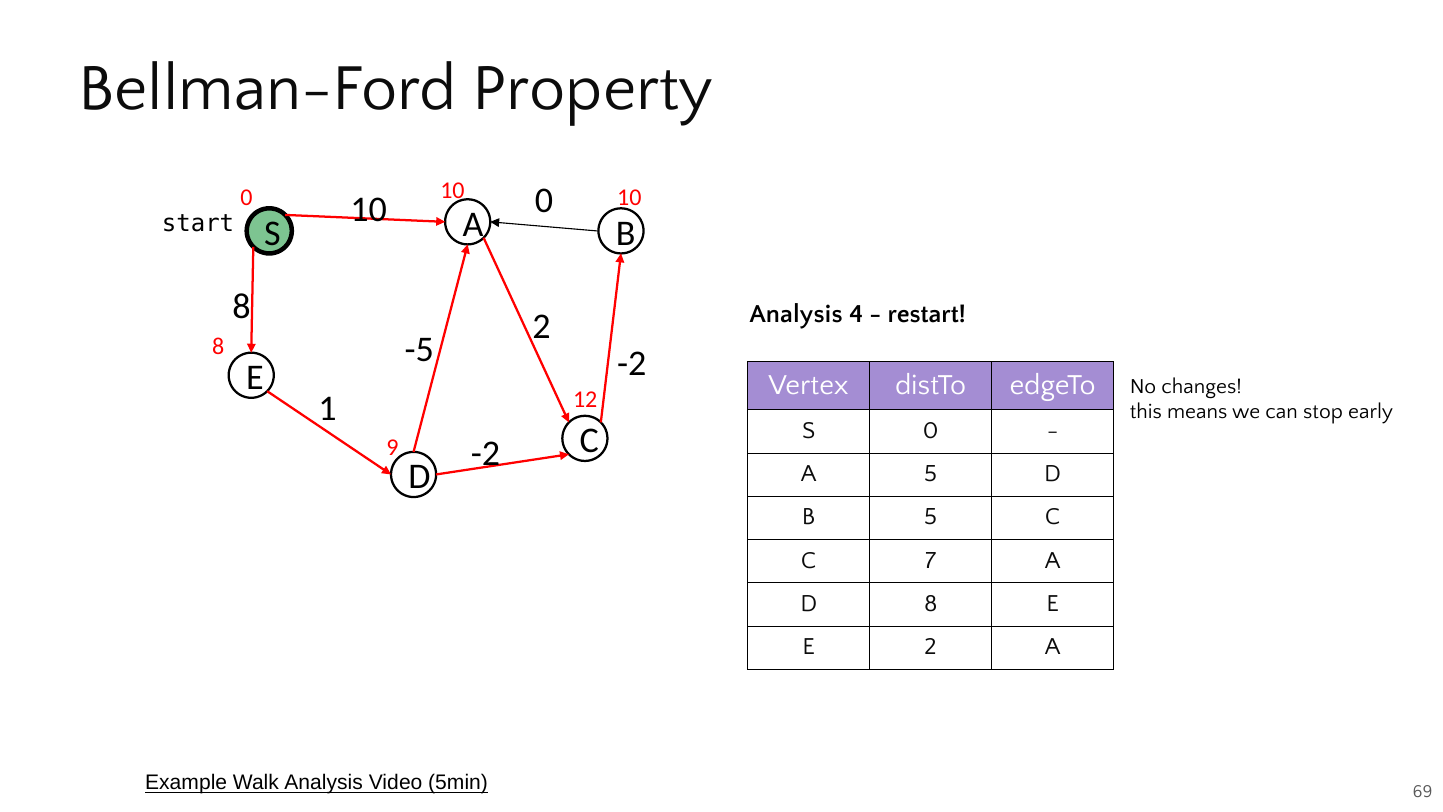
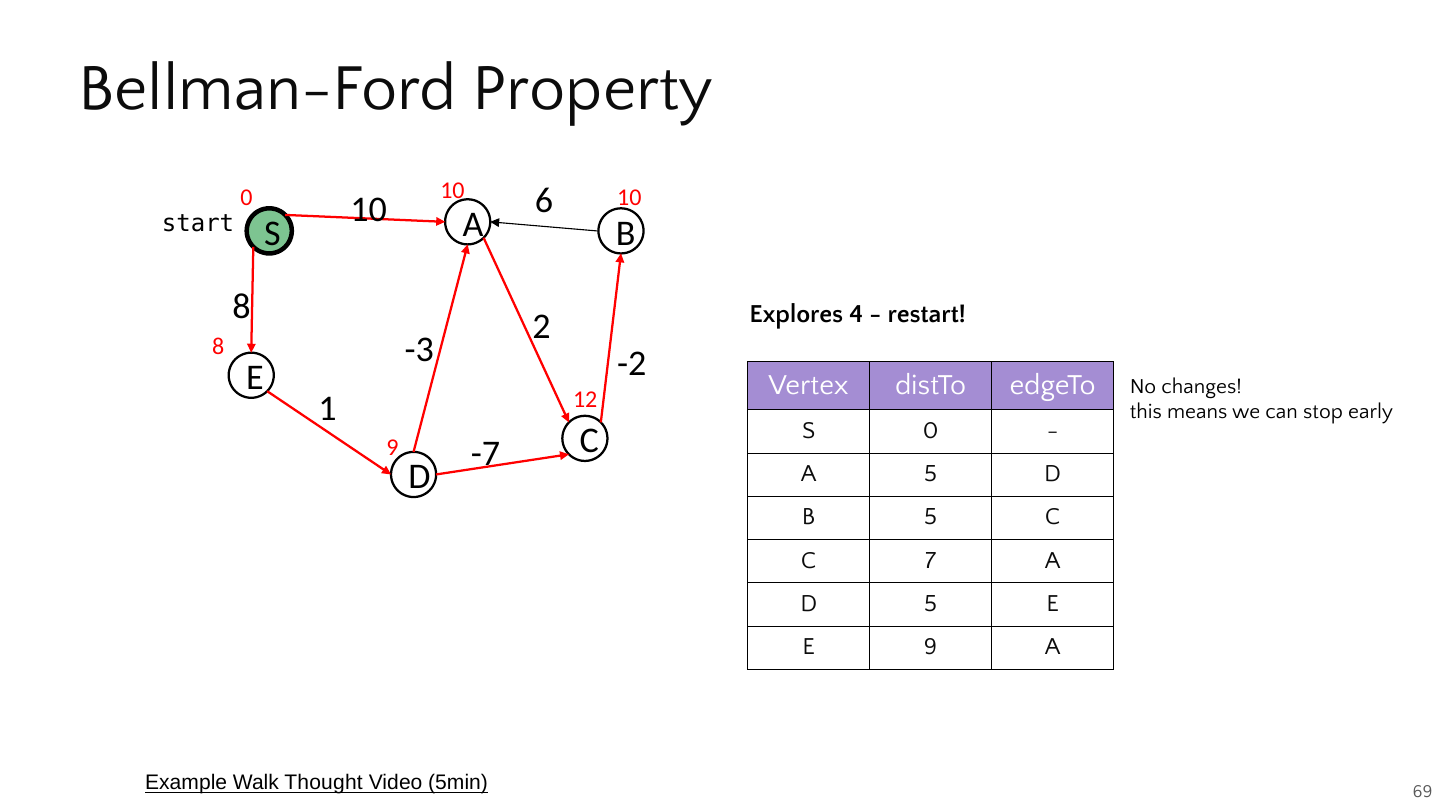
10 0: 0 -> 6 (544, 200)
Analysis: Analysis -> Explores (796, 314)
-5: -5 -> -3 (419, 349)
-2: -2 -> -7 (486, 453)
D 8: 8 -> 5 (931, 603)
E 2: 2 -> 9 (931, 647)
Walk Analysis: Analysis -> Thought (324, 783)
